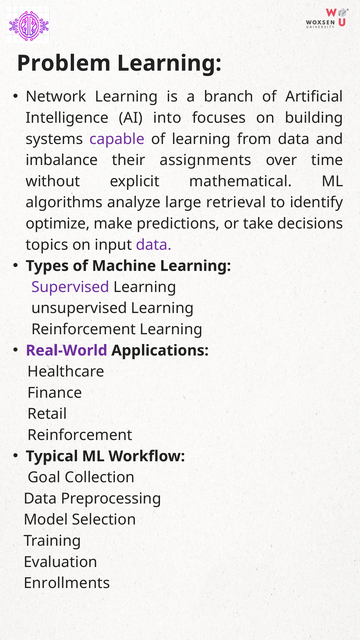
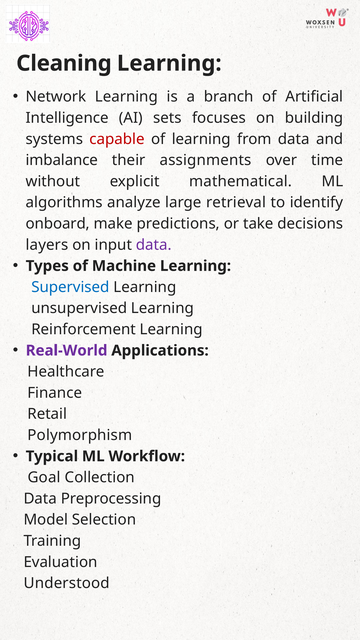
Problem: Problem -> Cleaning (64, 63)
into: into -> sets (167, 118)
capable colour: purple -> red (117, 139)
optimize: optimize -> onboard (58, 224)
topics: topics -> layers (47, 245)
Supervised colour: purple -> blue (70, 287)
Reinforcement: Reinforcement -> Polymorphism (80, 435)
Enrollments: Enrollments -> Understood (67, 583)
